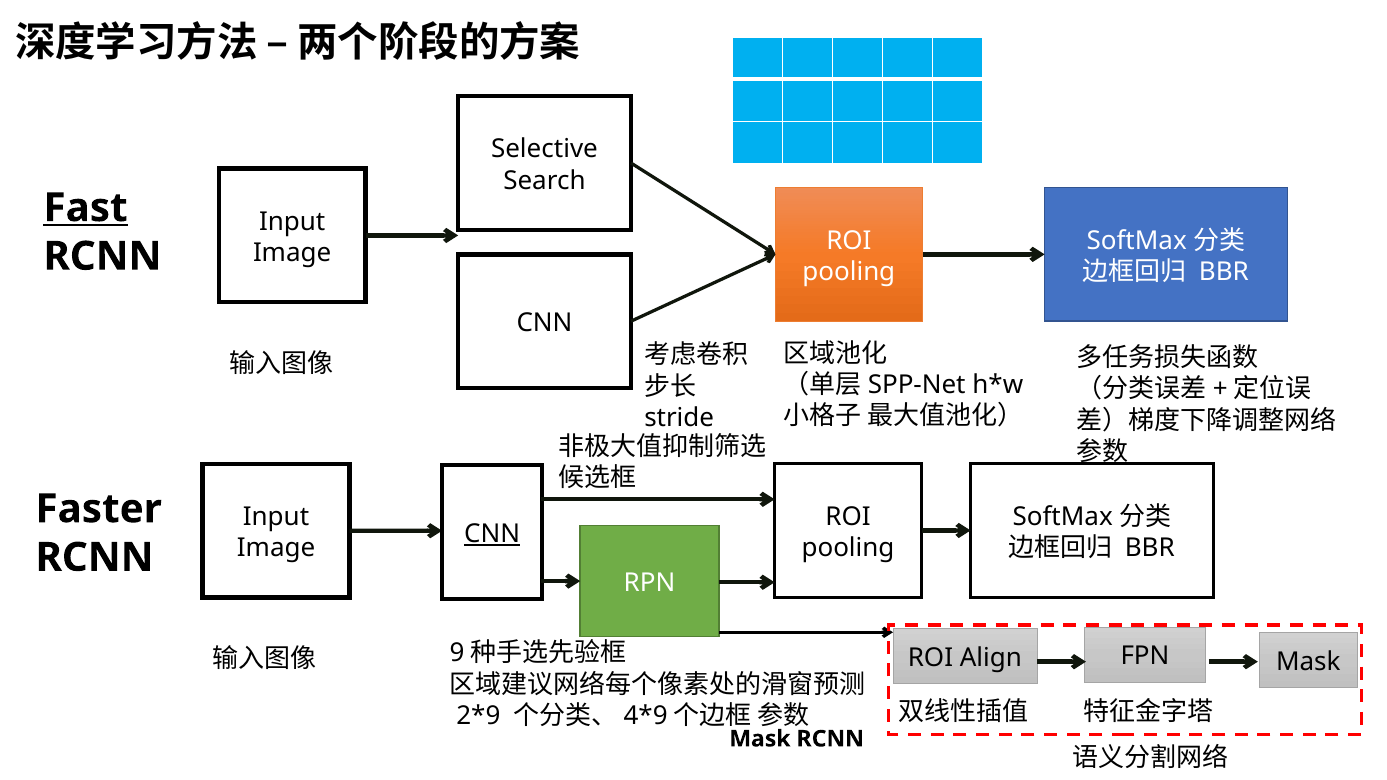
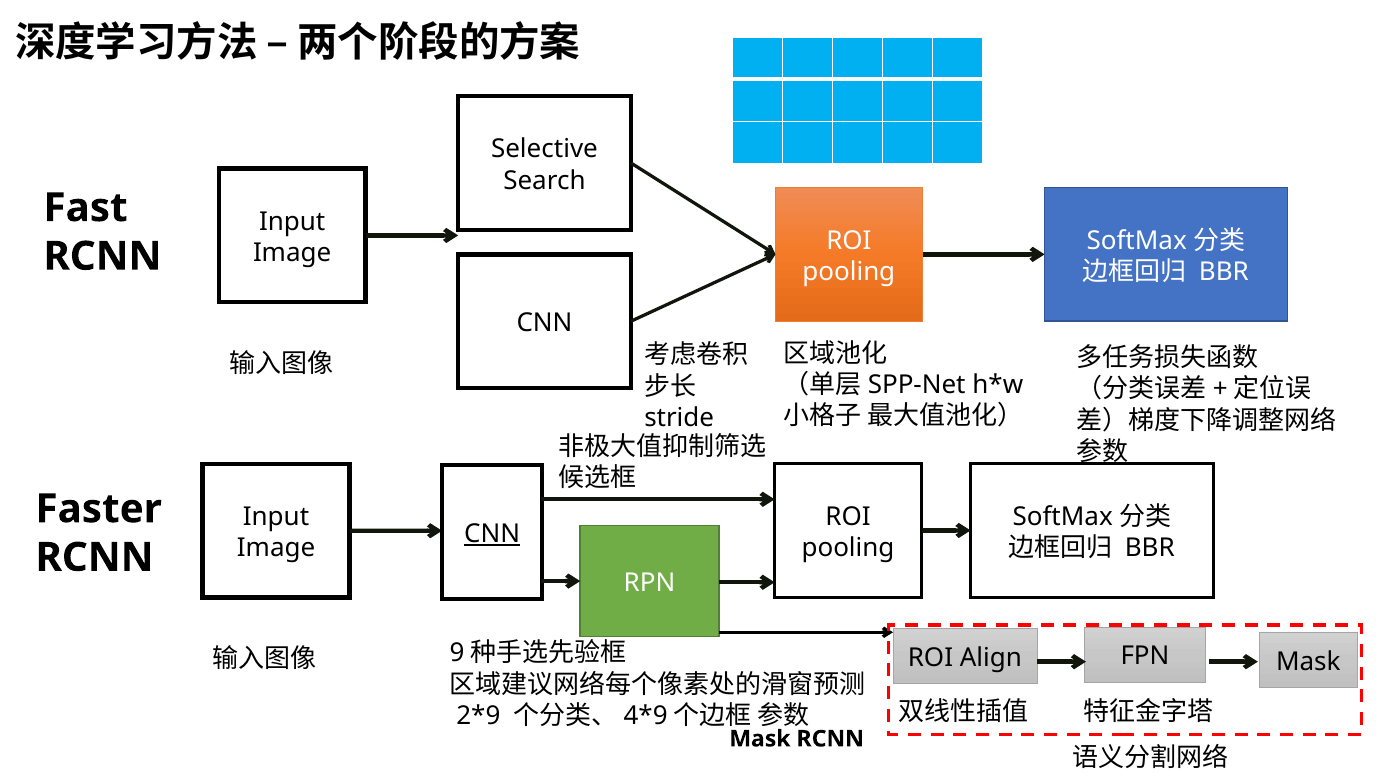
Fast underline: present -> none (86, 208)
